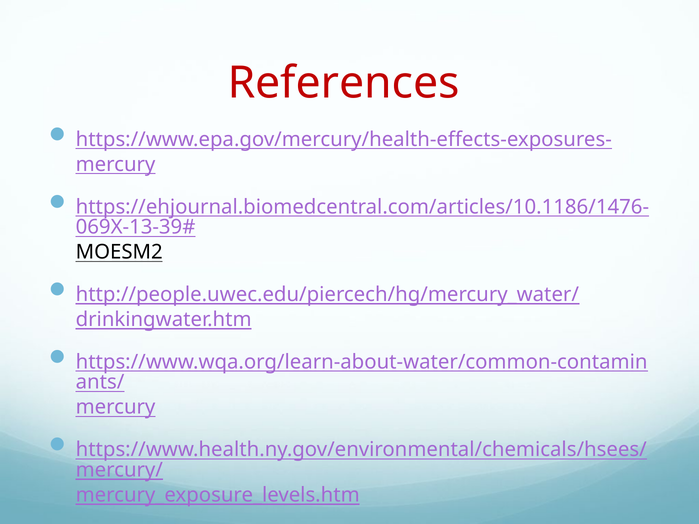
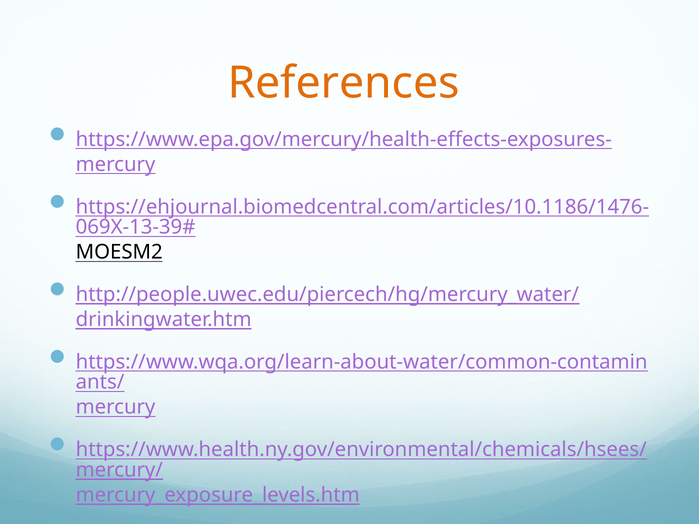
References colour: red -> orange (344, 83)
